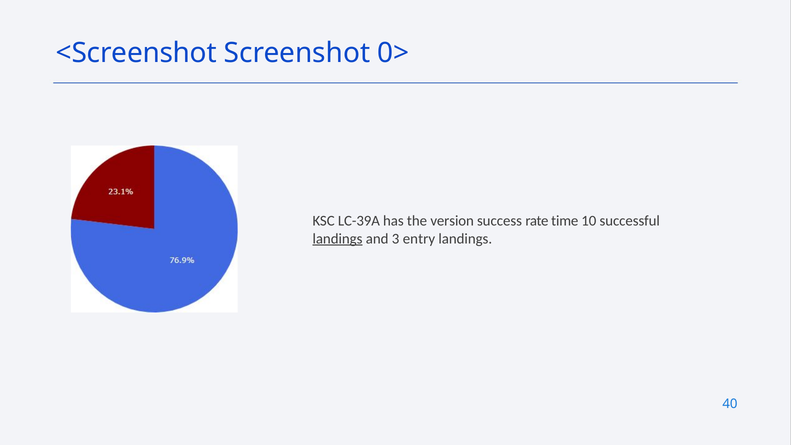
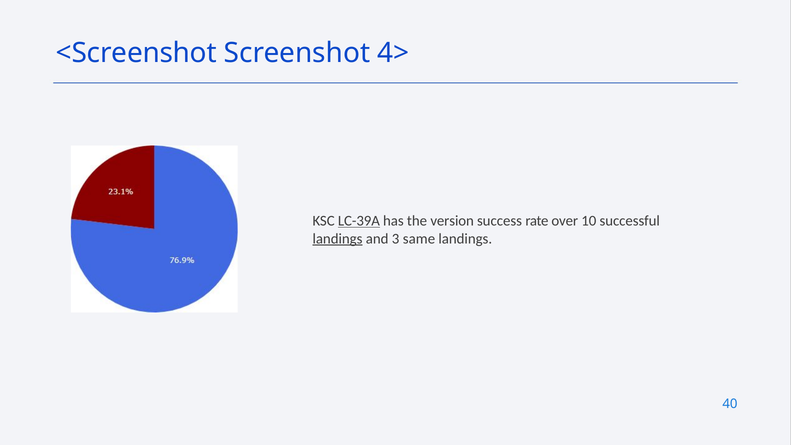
0>: 0> -> 4> (393, 53)
LC-39A underline: none -> present (359, 221)
time: time -> over (565, 221)
entry: entry -> same (419, 239)
